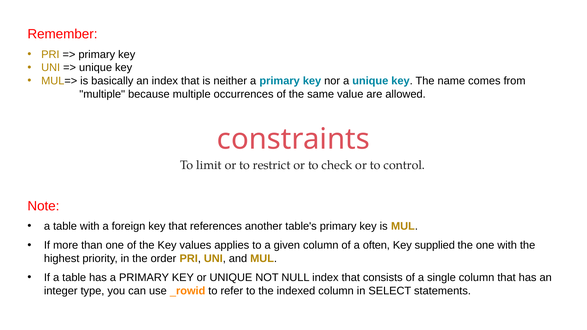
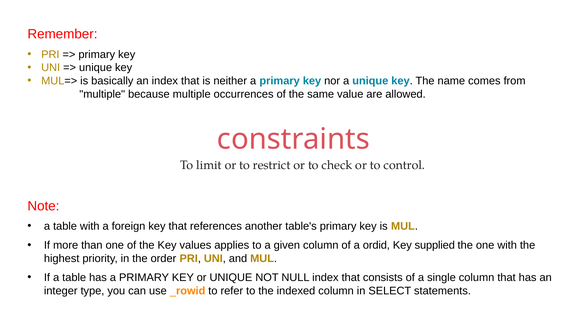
often: often -> ordid (376, 245)
